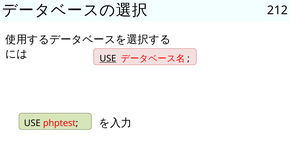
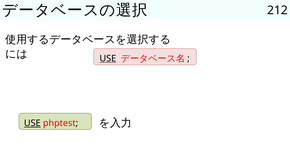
USE underline: none -> present (32, 123)
